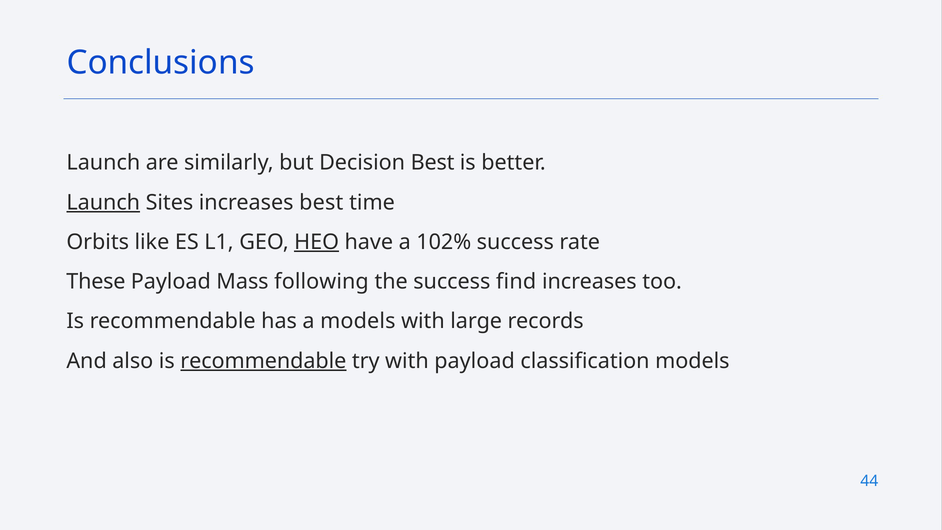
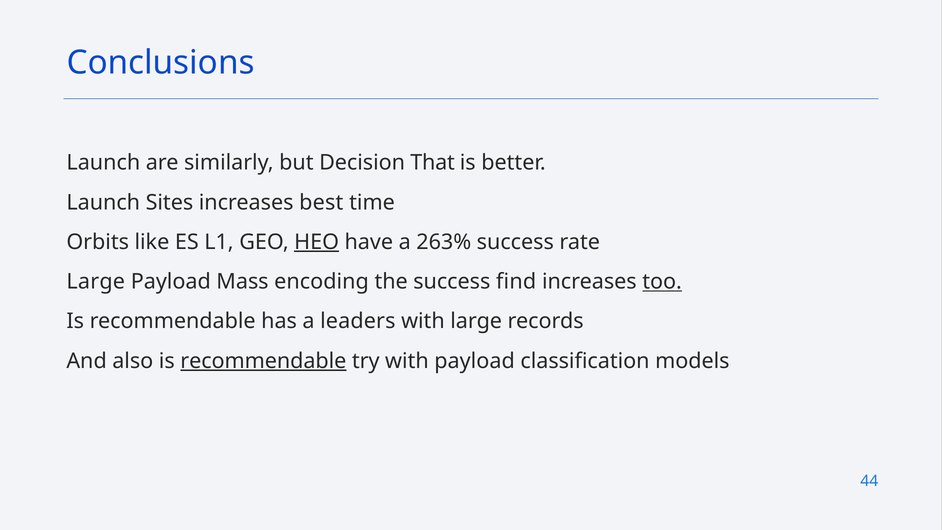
Decision Best: Best -> That (433, 163)
Launch underline: present -> none (103, 202)
102%: 102% -> 263% (444, 242)
These: These -> Large (96, 282)
following: following -> encoding (322, 282)
too underline: none -> present (662, 282)
a models: models -> leaders (358, 321)
